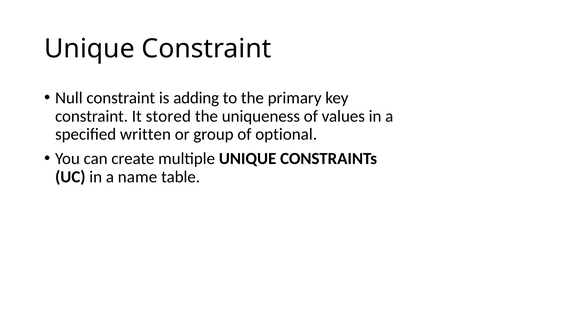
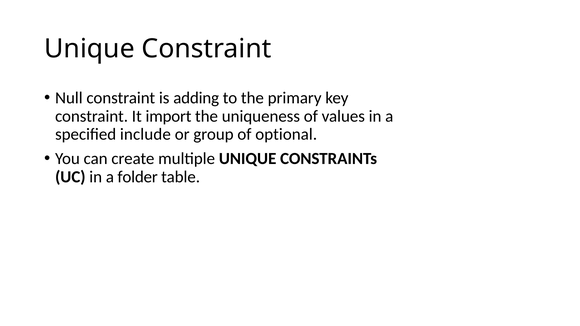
stored: stored -> import (168, 116)
written: written -> include (145, 135)
name: name -> folder (138, 177)
